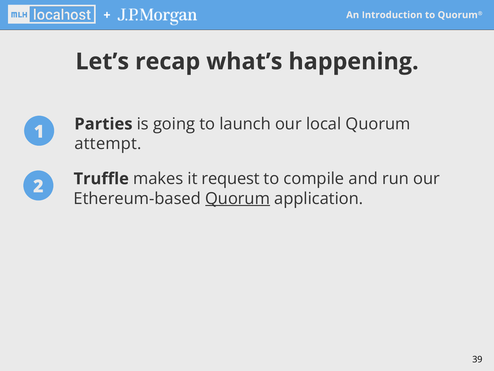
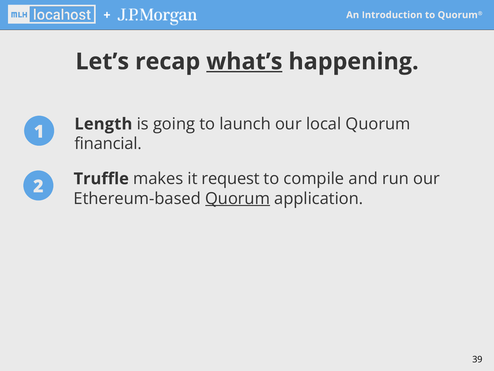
what’s underline: none -> present (244, 61)
Parties: Parties -> Length (103, 124)
attempt: attempt -> financial (108, 144)
